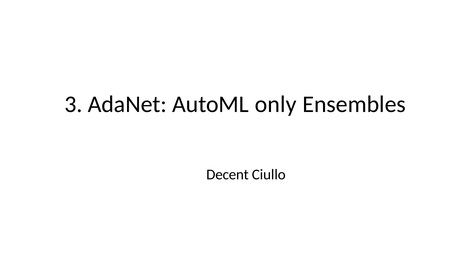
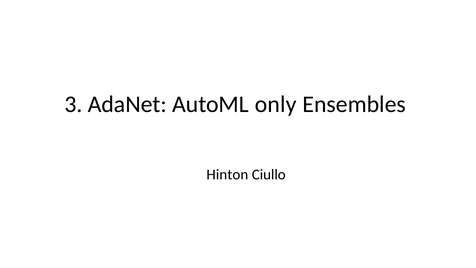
Decent: Decent -> Hinton (227, 174)
